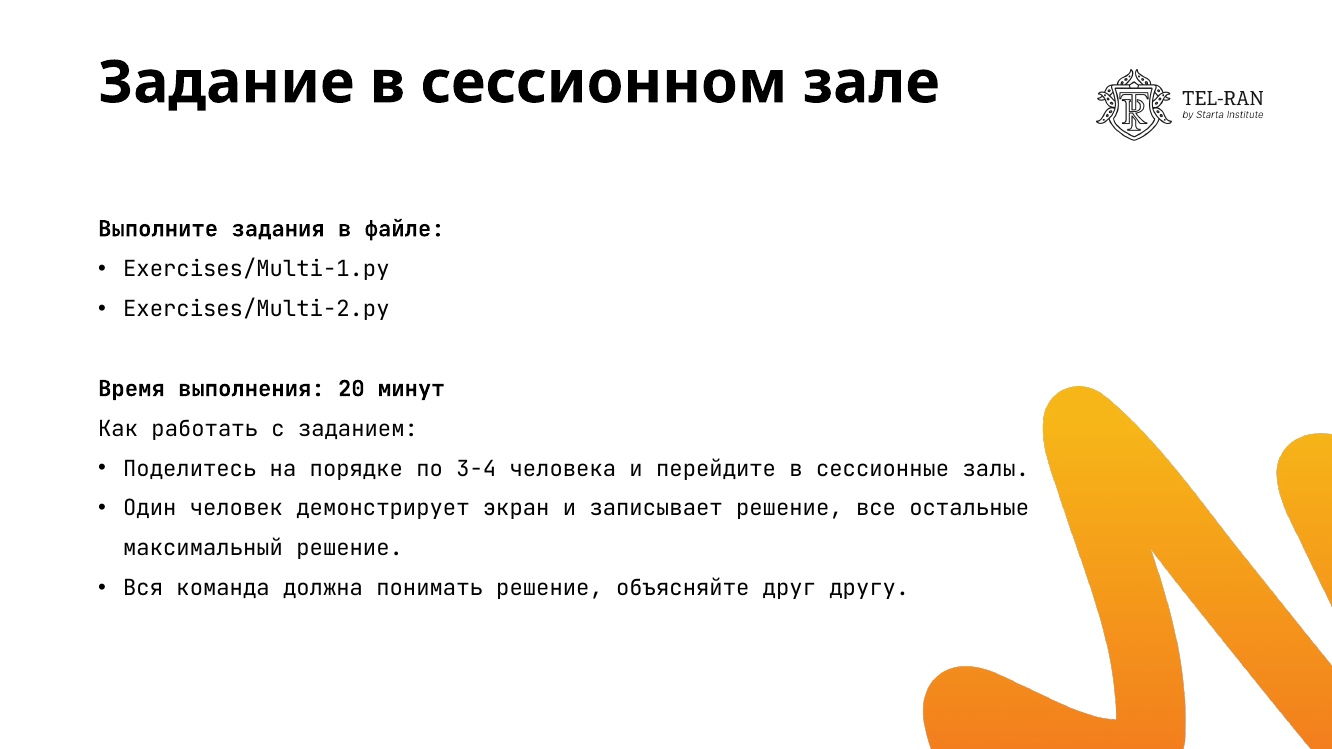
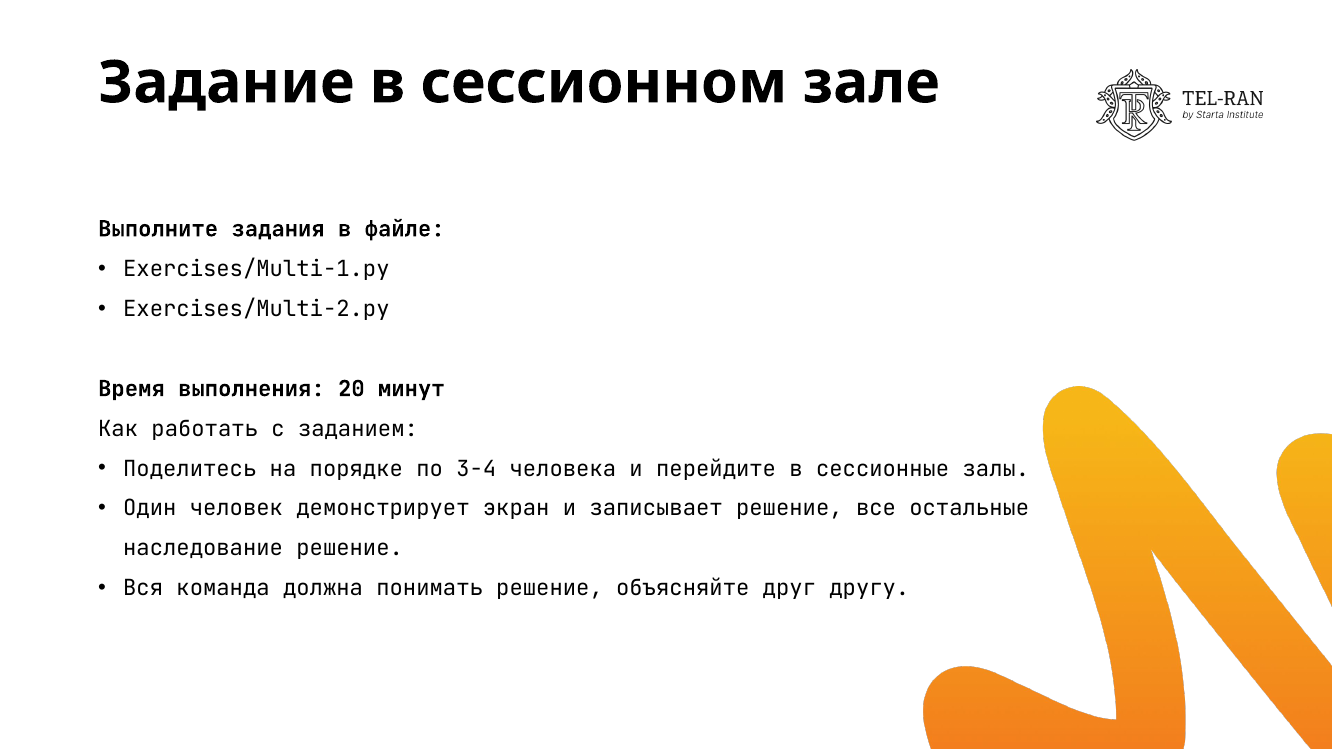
максимальный: максимальный -> наследование (203, 549)
